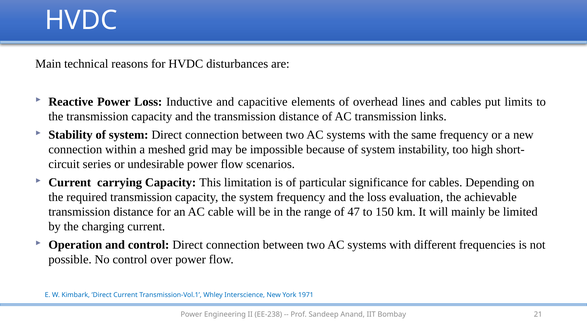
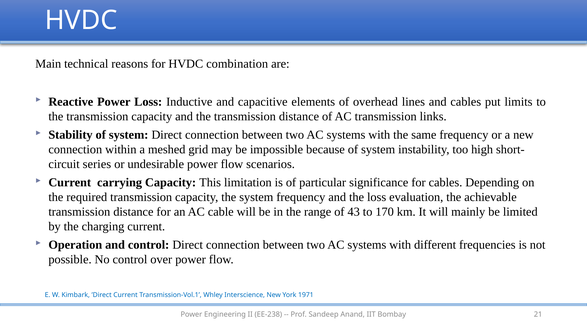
disturbances: disturbances -> combination (237, 64)
47: 47 -> 43 (354, 212)
150: 150 -> 170 (385, 212)
